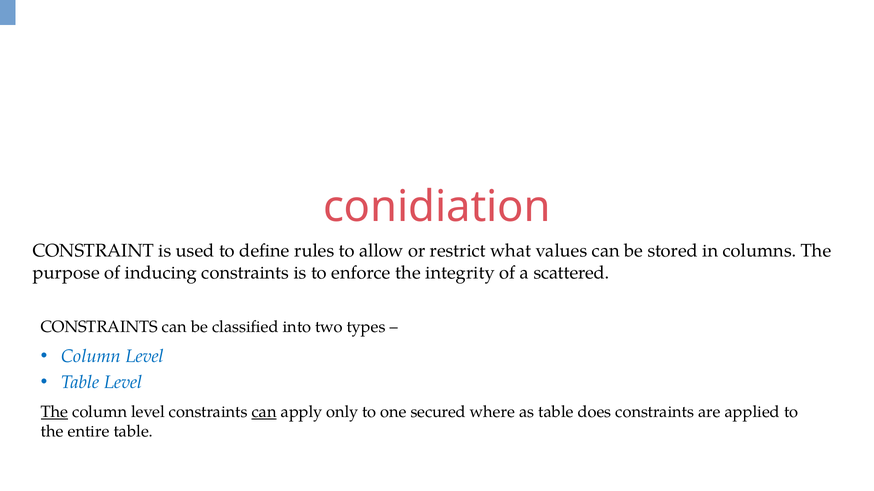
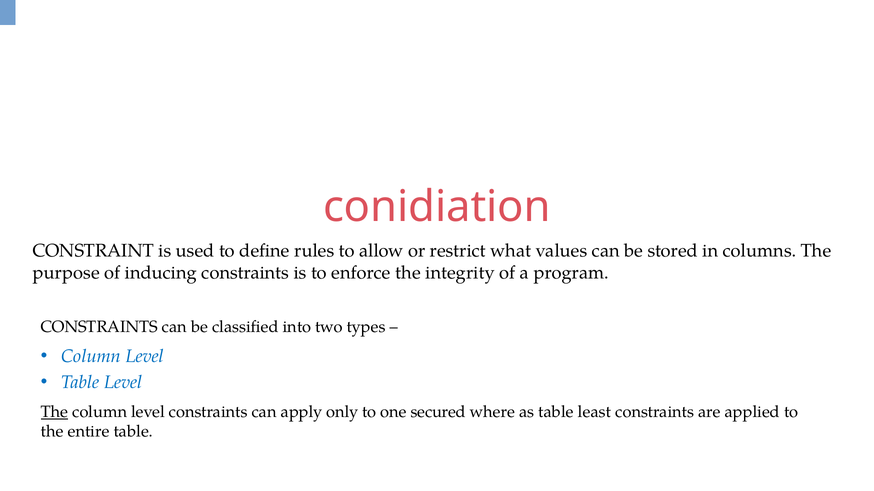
scattered: scattered -> program (571, 273)
can underline: present -> none (264, 412)
does: does -> least (594, 412)
